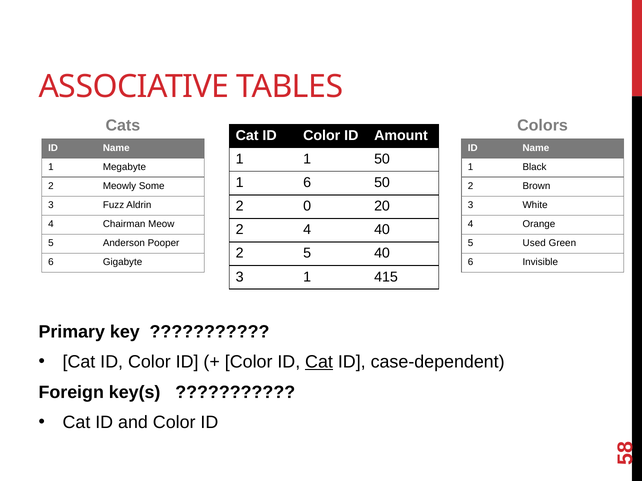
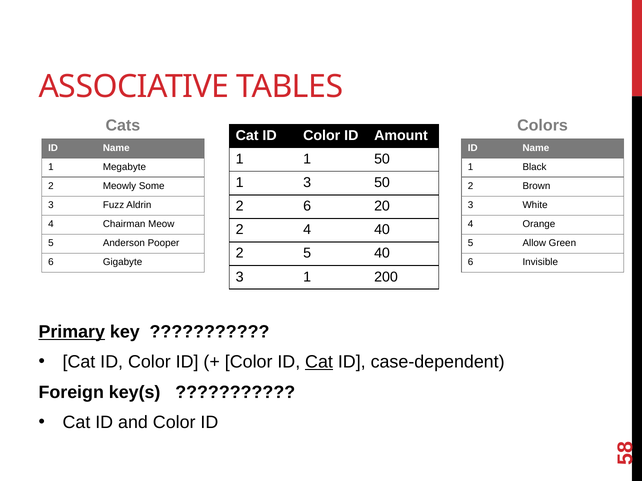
1 6: 6 -> 3 (307, 183)
2 0: 0 -> 6 (307, 206)
Used: Used -> Allow (534, 243)
415: 415 -> 200 (386, 277)
Primary underline: none -> present (72, 332)
